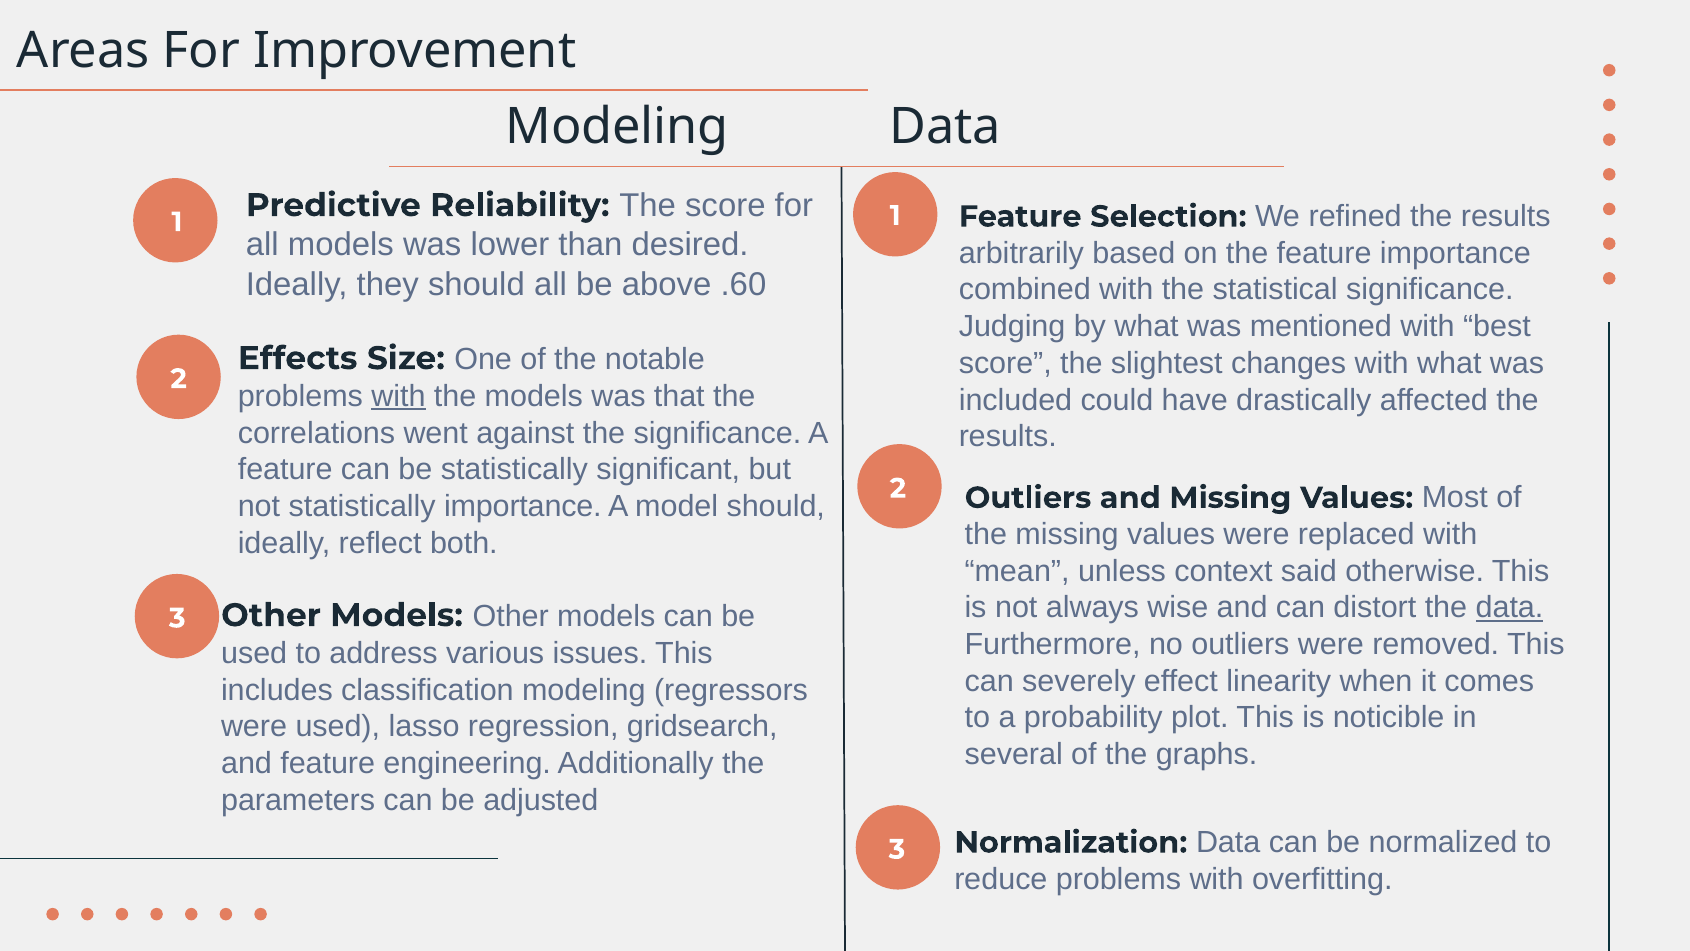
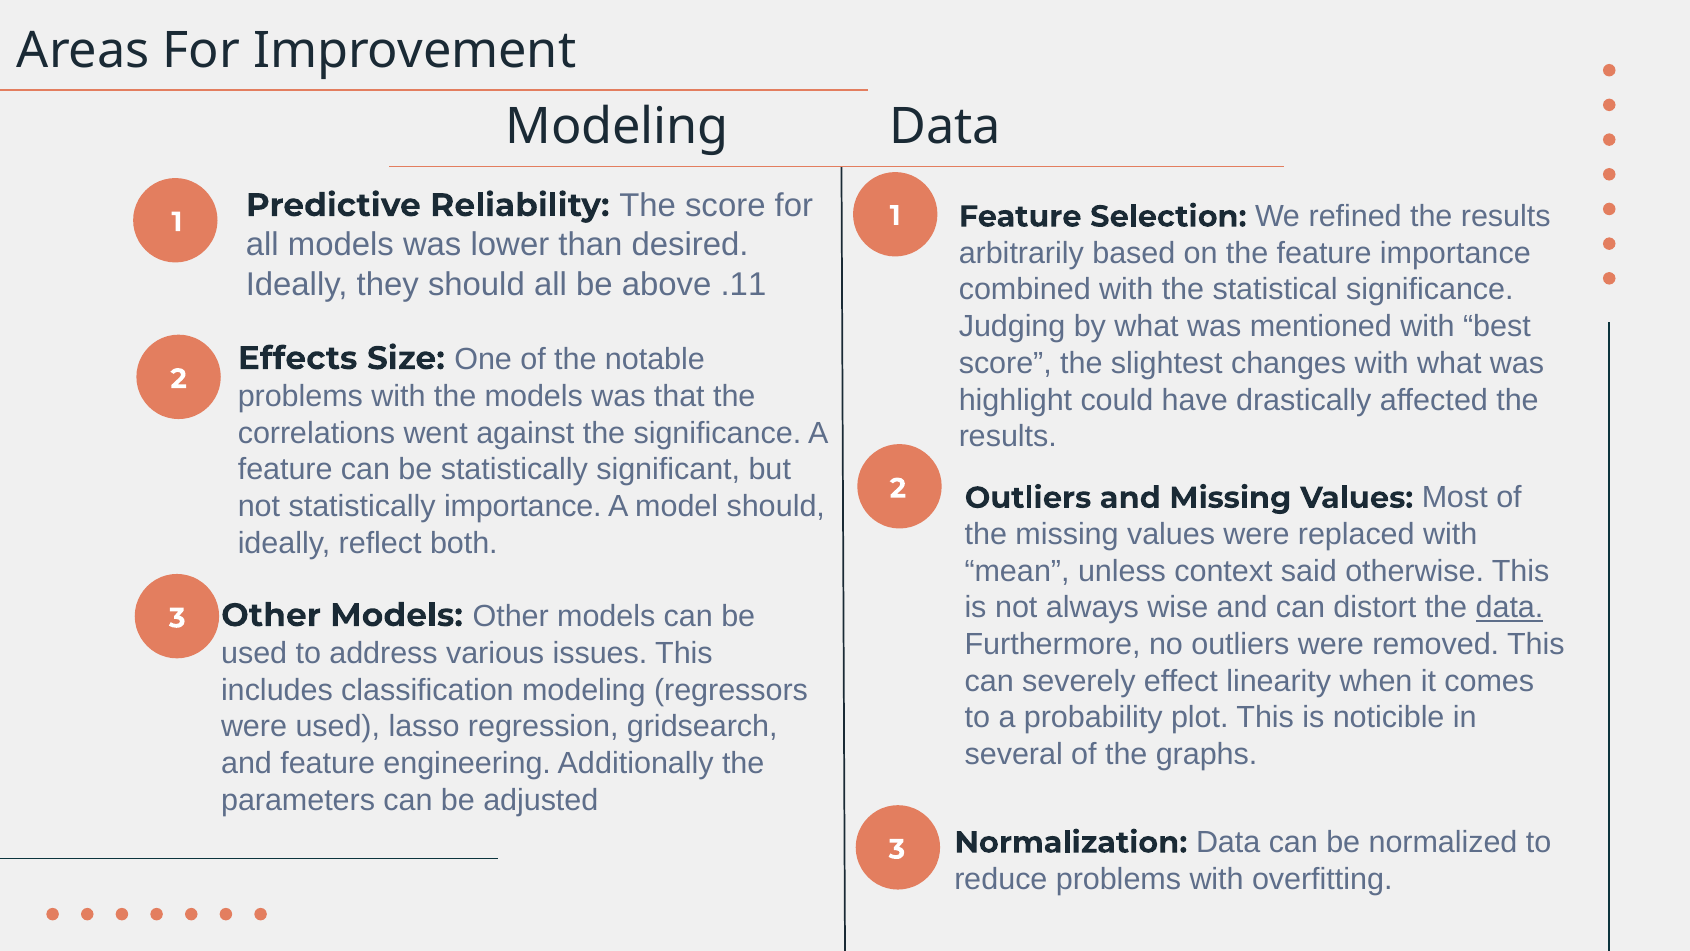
.60: .60 -> .11 (743, 284)
with underline: present -> none (399, 396)
included: included -> highlight (1015, 400)
